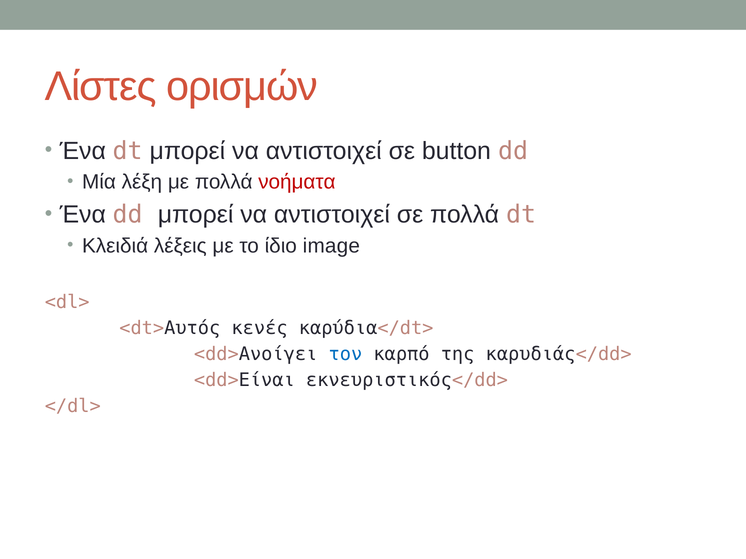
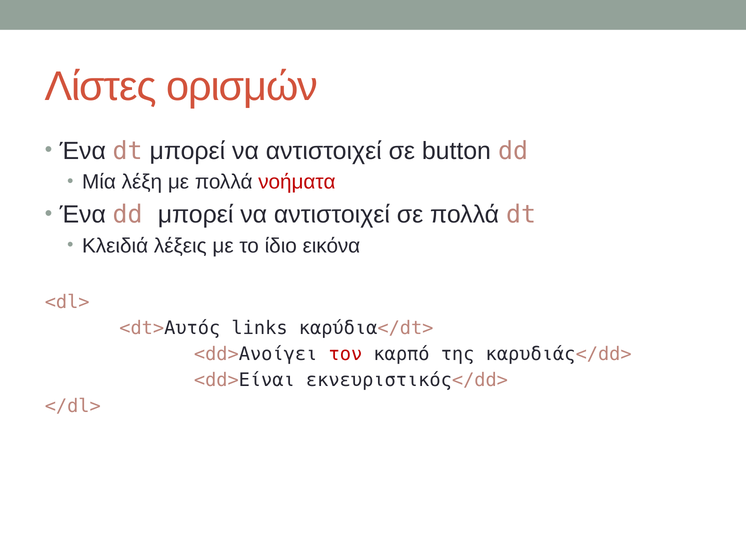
image: image -> εικόνα (331, 246)
κενές: κενές -> links (260, 328)
τον colour: blue -> red (345, 354)
